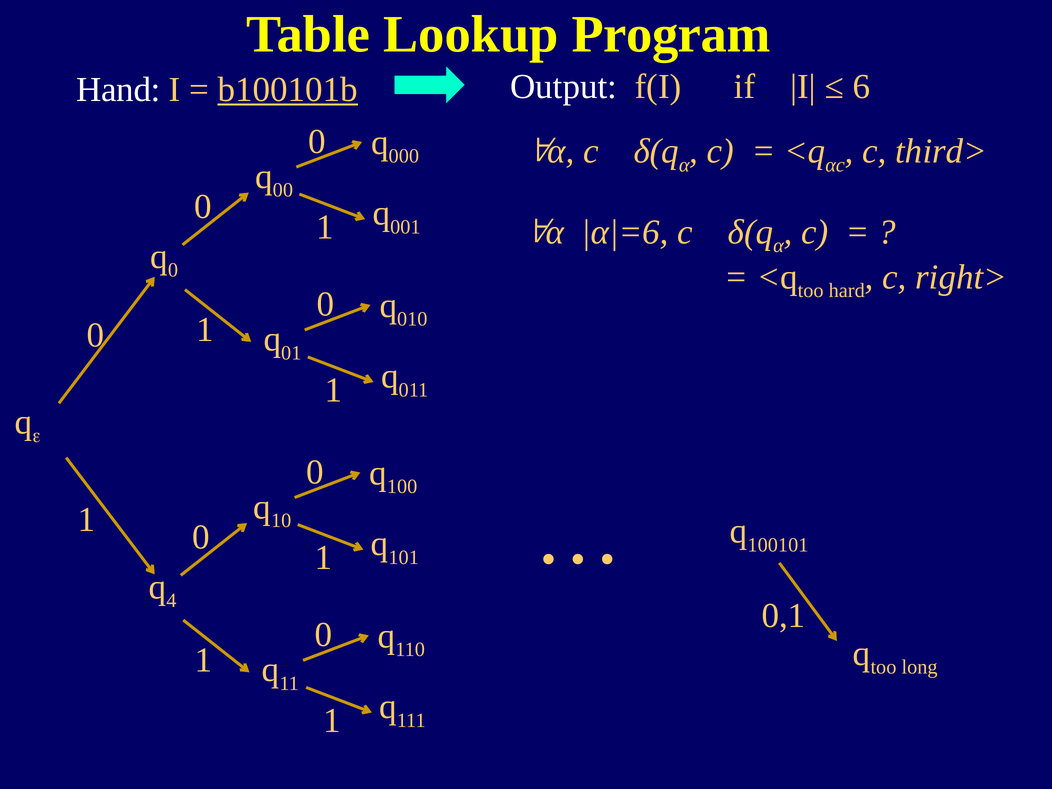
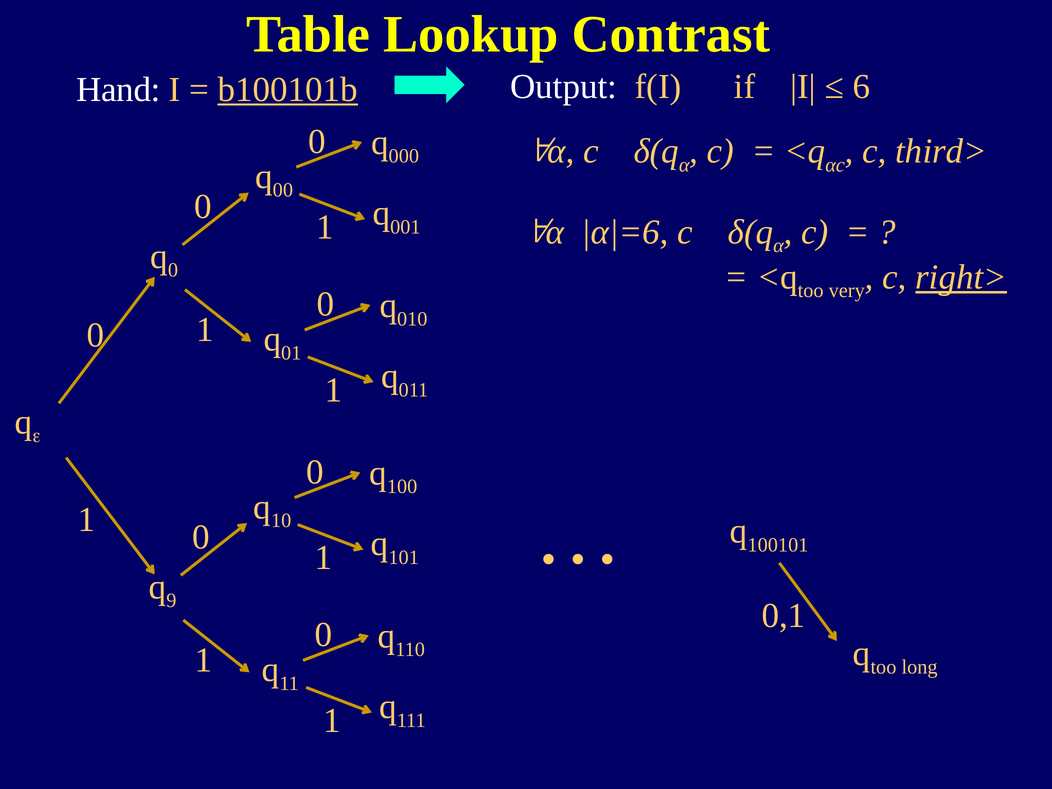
Program: Program -> Contrast (671, 34)
hard: hard -> very (847, 291)
right> underline: none -> present (961, 277)
4: 4 -> 9 (171, 601)
